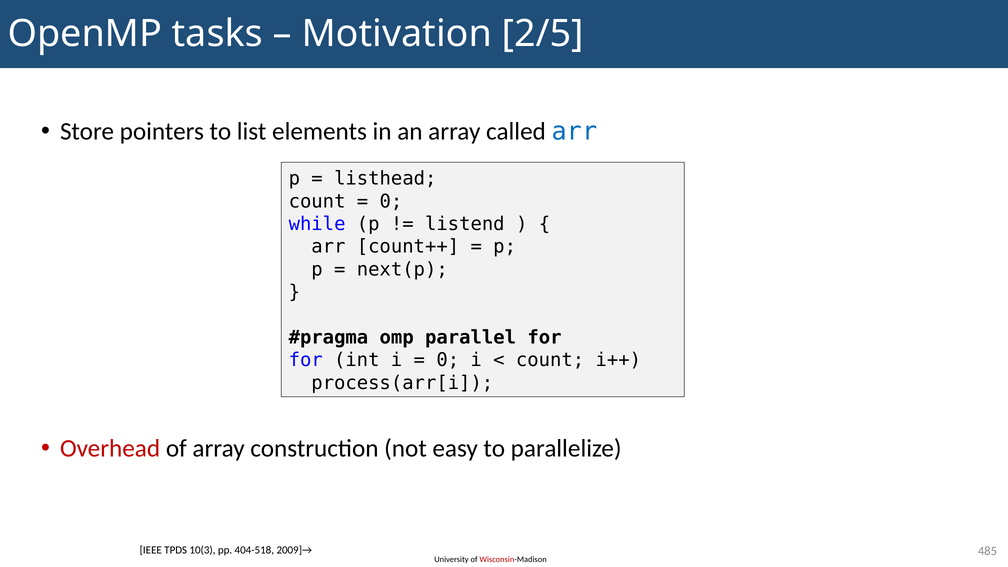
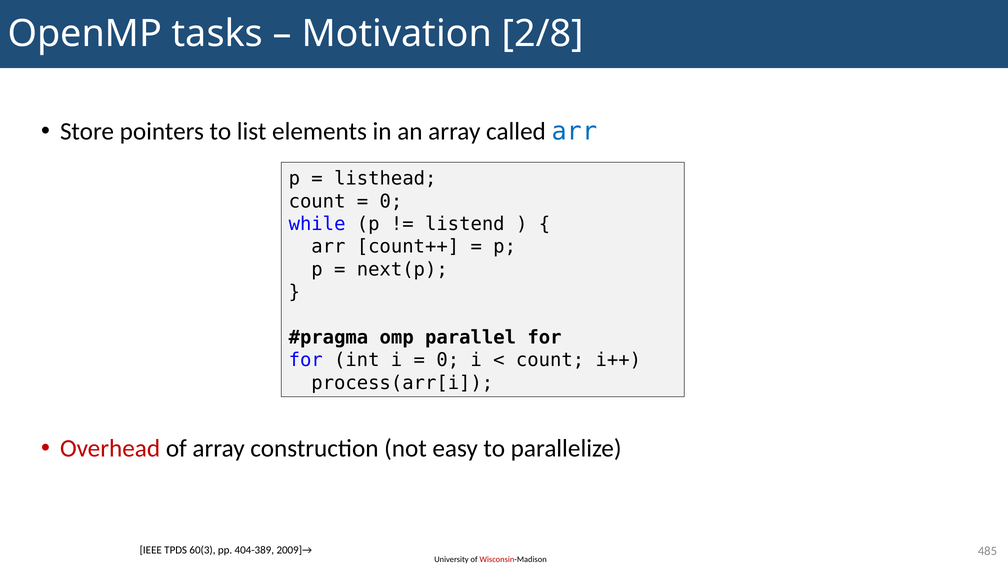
2/5: 2/5 -> 2/8 (543, 34)
10(3: 10(3 -> 60(3 (203, 550)
404-518: 404-518 -> 404-389 (254, 550)
